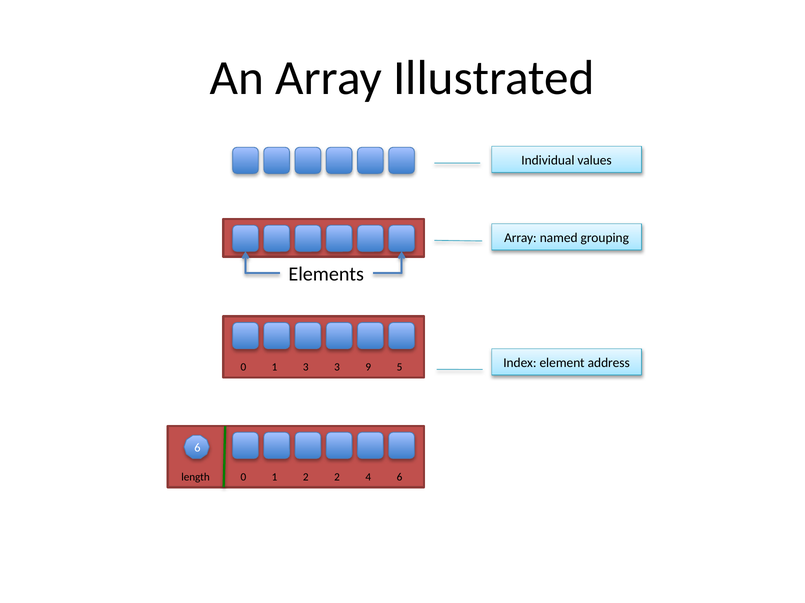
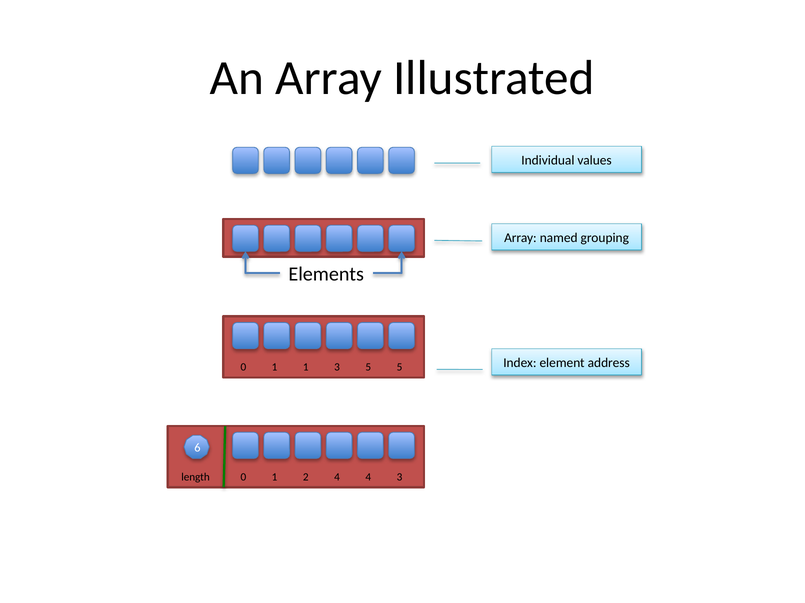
1 3: 3 -> 1 (306, 368)
3 9: 9 -> 5 (368, 368)
2 2: 2 -> 4 (337, 478)
4 6: 6 -> 3 (399, 478)
